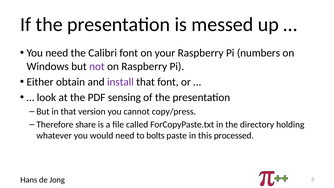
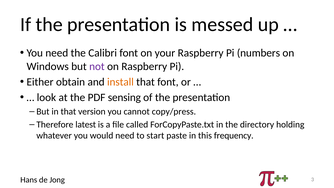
install colour: purple -> orange (120, 82)
share: share -> latest (86, 124)
bolts: bolts -> start (155, 136)
processed: processed -> frequency (234, 136)
